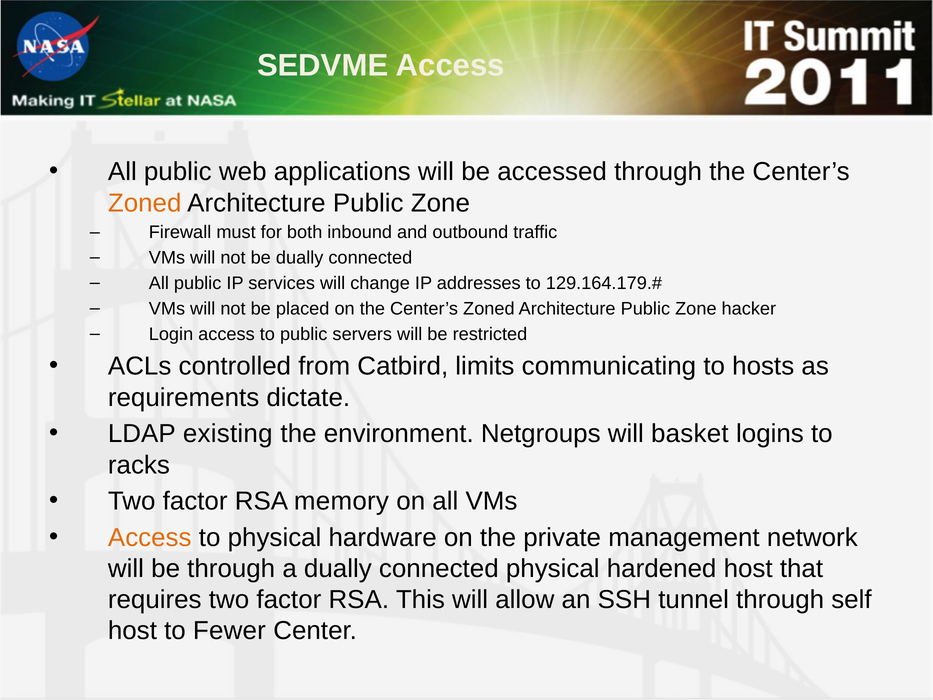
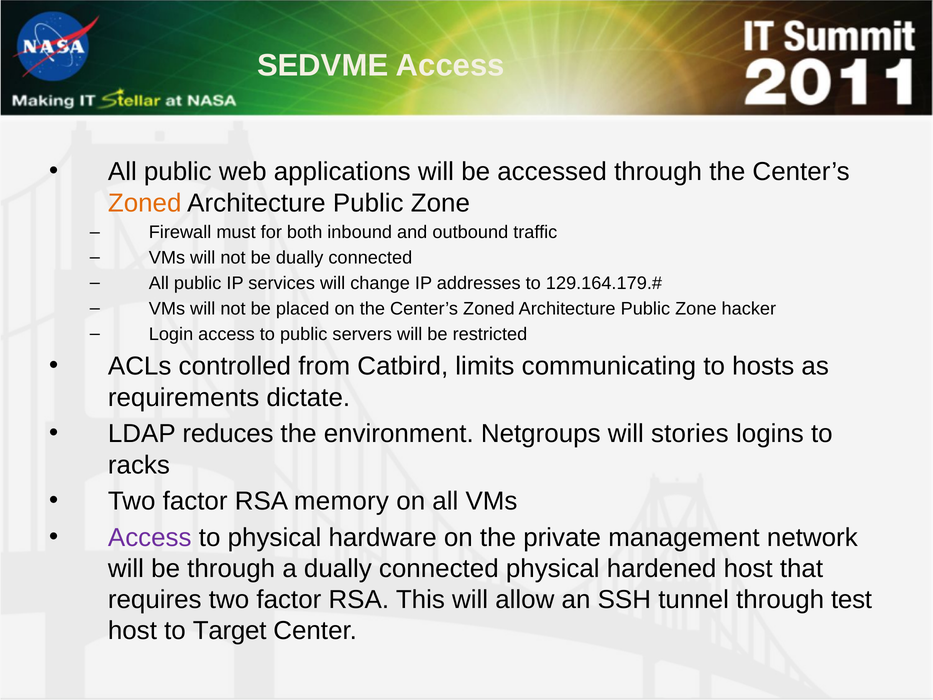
existing: existing -> reduces (228, 434)
basket: basket -> stories (690, 434)
Access colour: orange -> purple (150, 537)
self: self -> test (852, 600)
Fewer: Fewer -> Target (230, 631)
